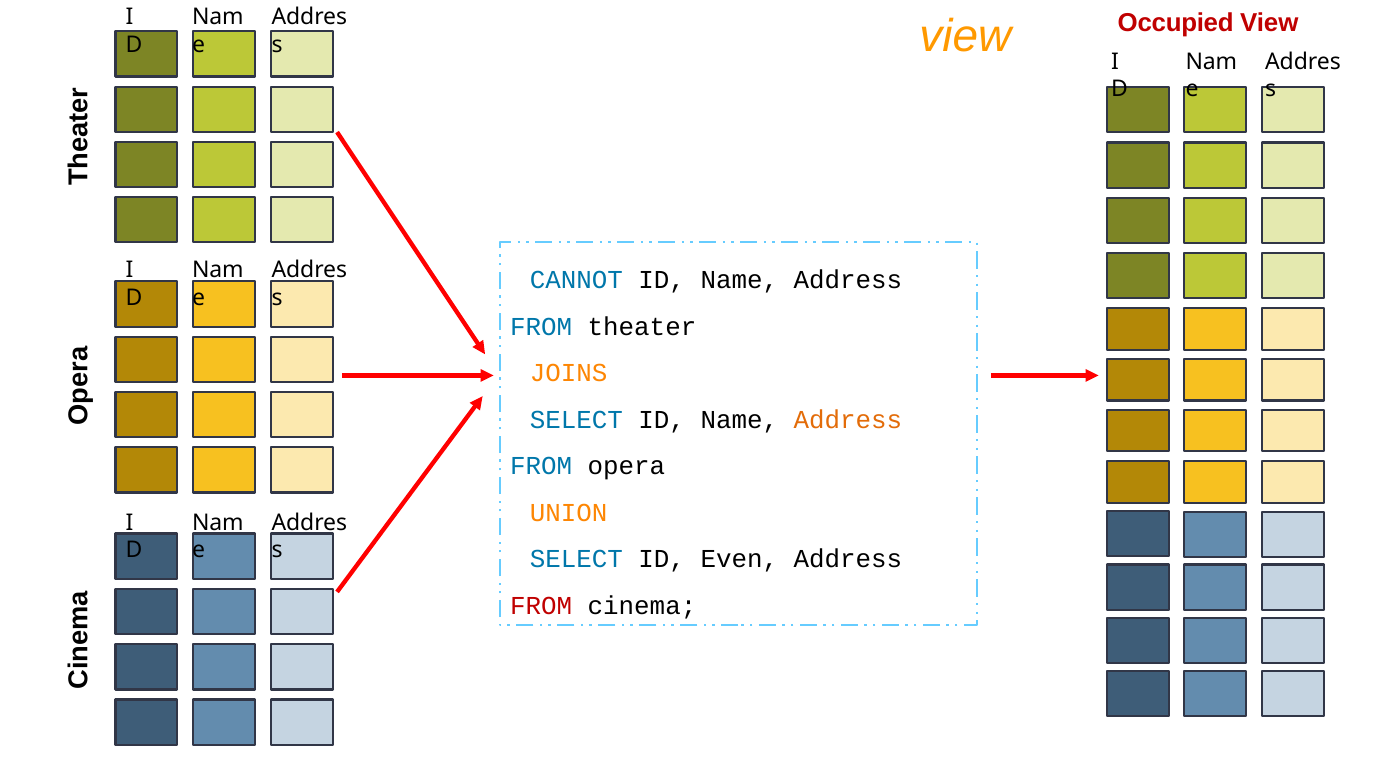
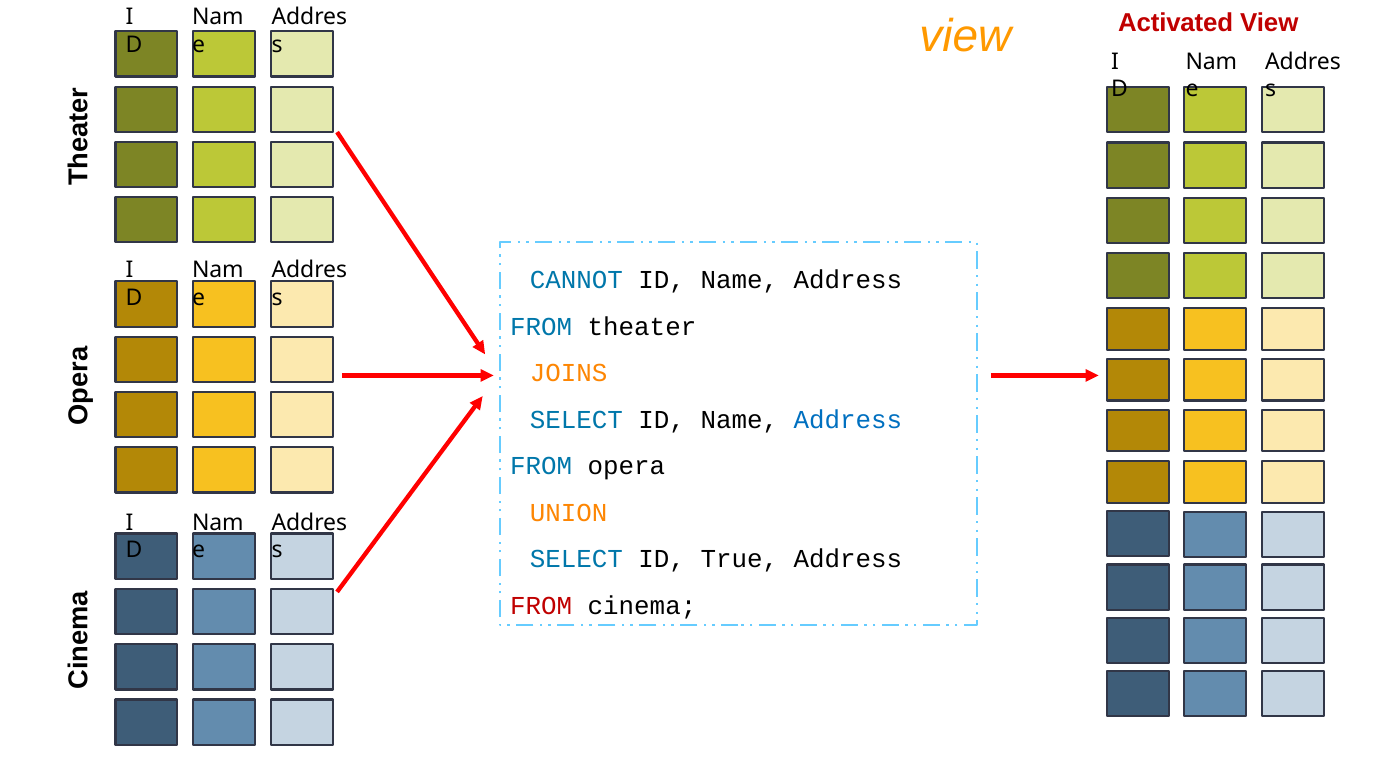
Occupied: Occupied -> Activated (1176, 23)
Address colour: orange -> blue (848, 419)
Even: Even -> True (739, 559)
